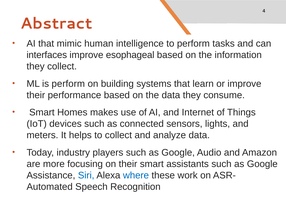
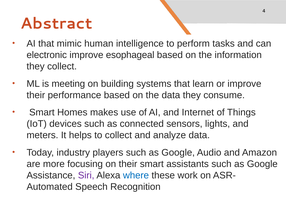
interfaces: interfaces -> electronic (47, 55)
is perform: perform -> meeting (68, 84)
Siri colour: blue -> purple (86, 176)
